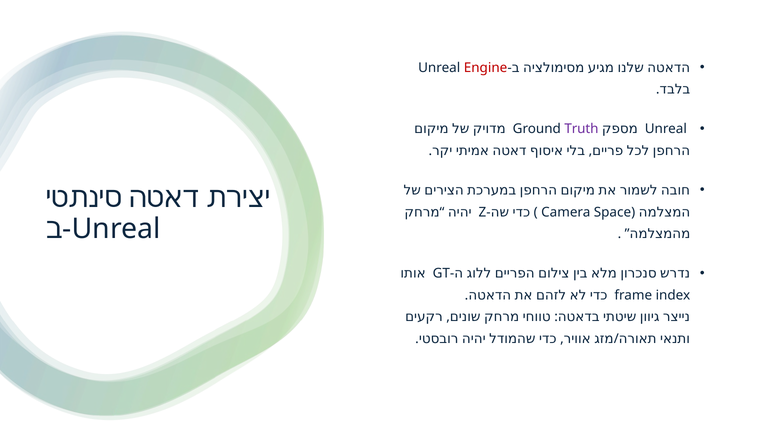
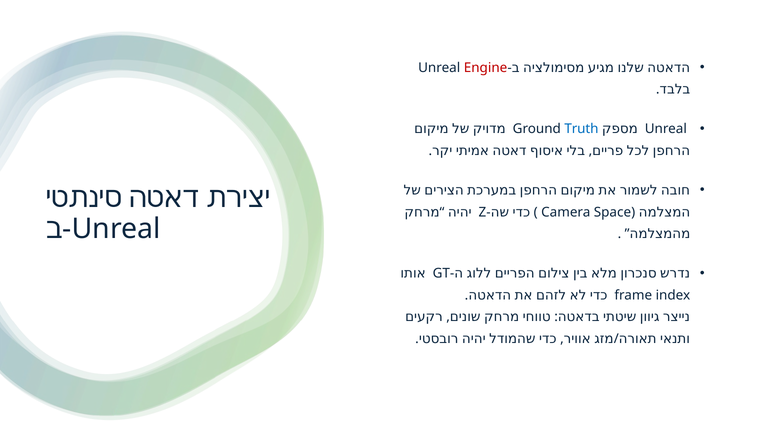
Truth colour: purple -> blue (581, 129)
